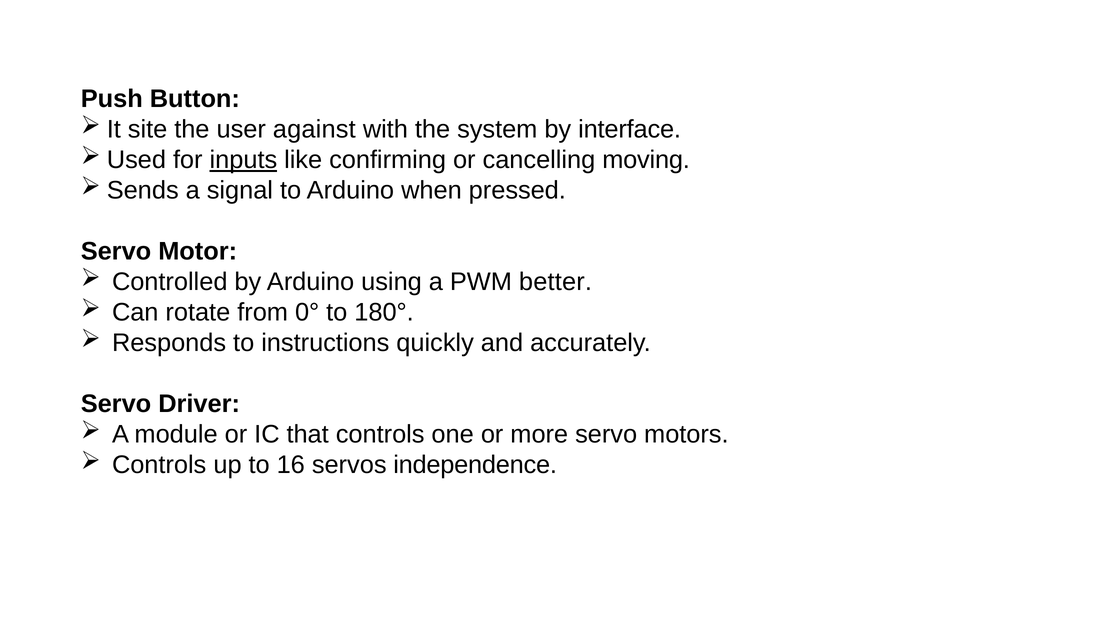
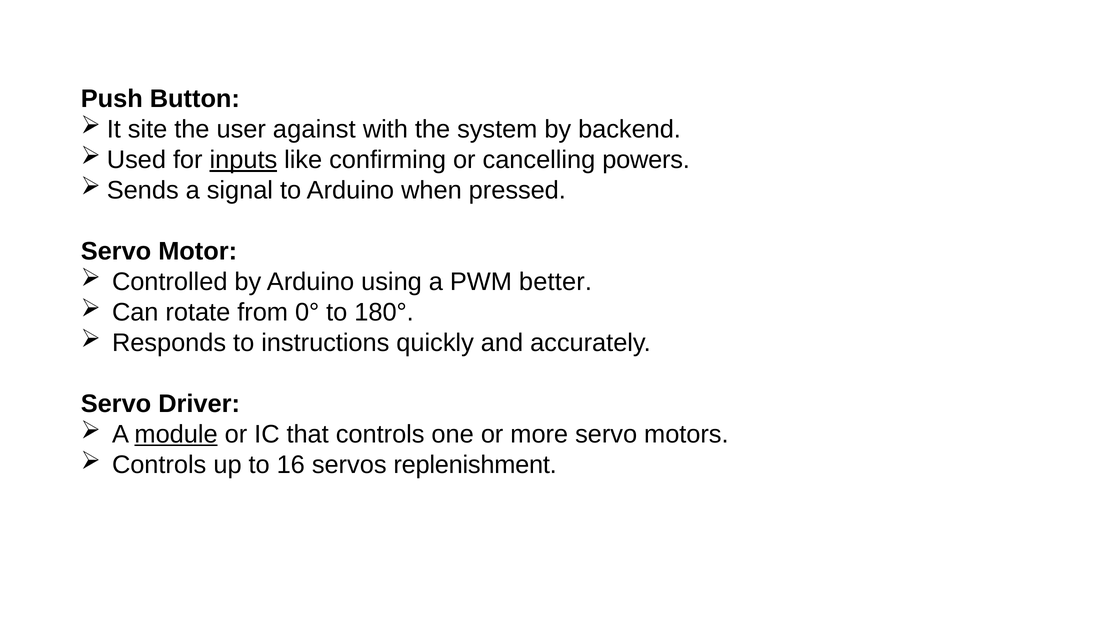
interface: interface -> backend (630, 130)
moving: moving -> powers (646, 160)
module underline: none -> present (176, 434)
independence: independence -> replenishment (475, 465)
